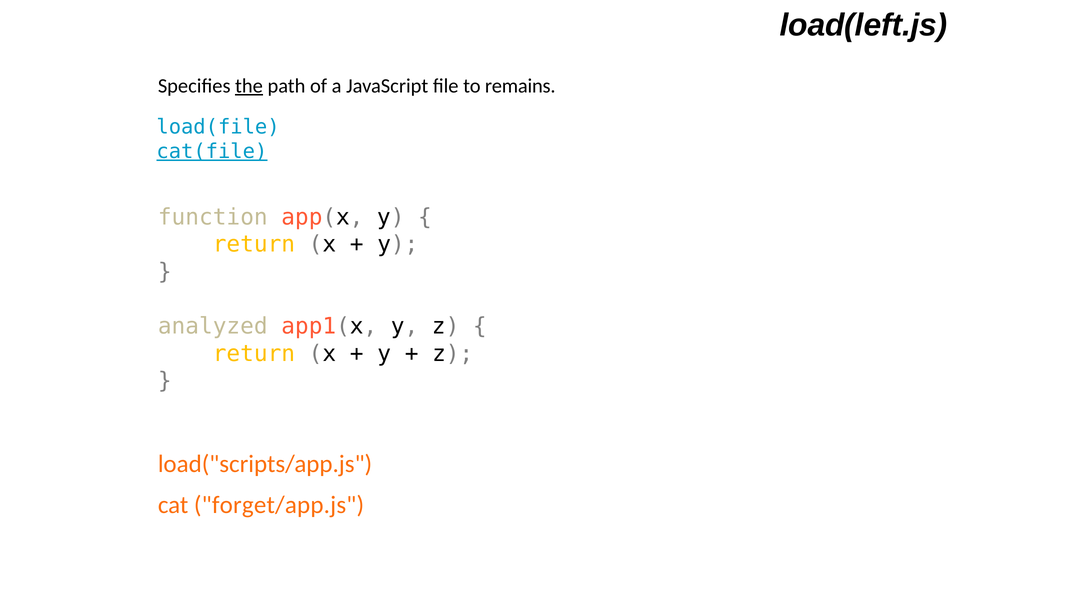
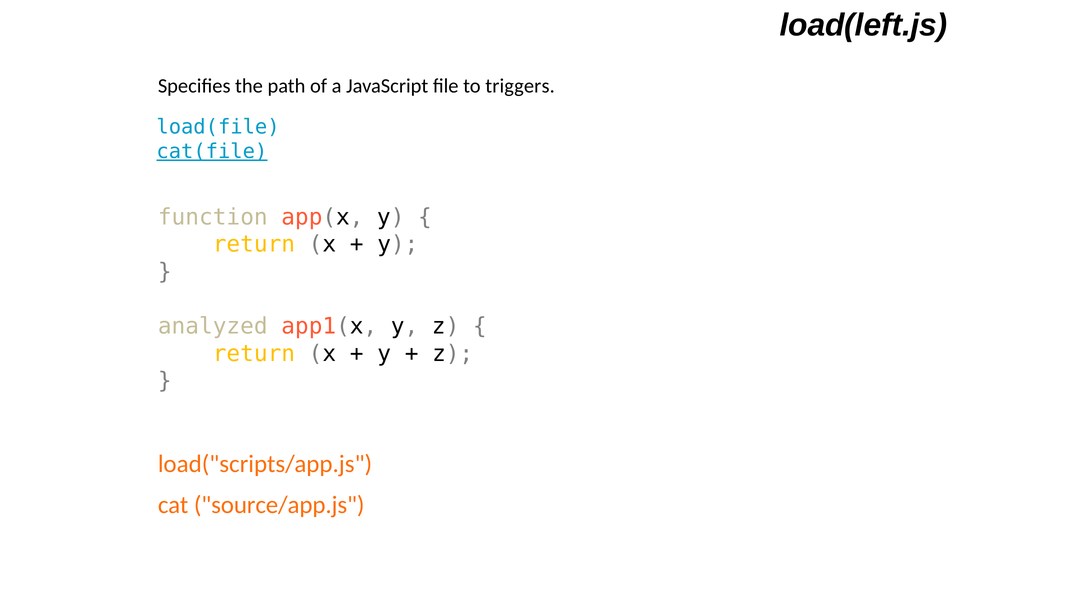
the underline: present -> none (249, 86)
remains: remains -> triggers (520, 86)
forget/app.js: forget/app.js -> source/app.js (279, 505)
